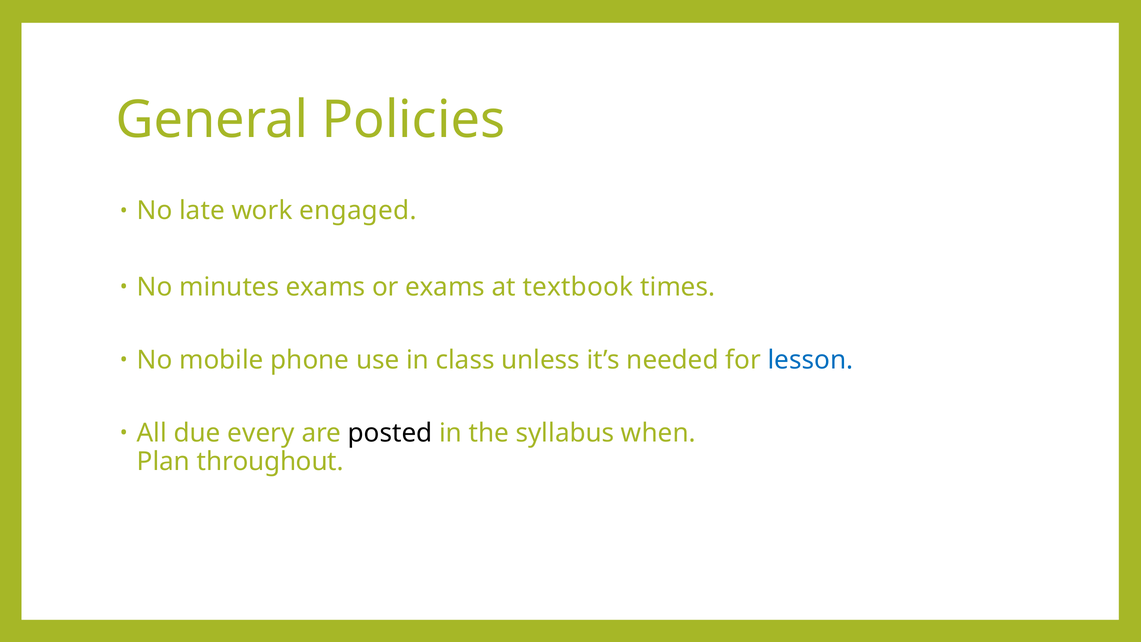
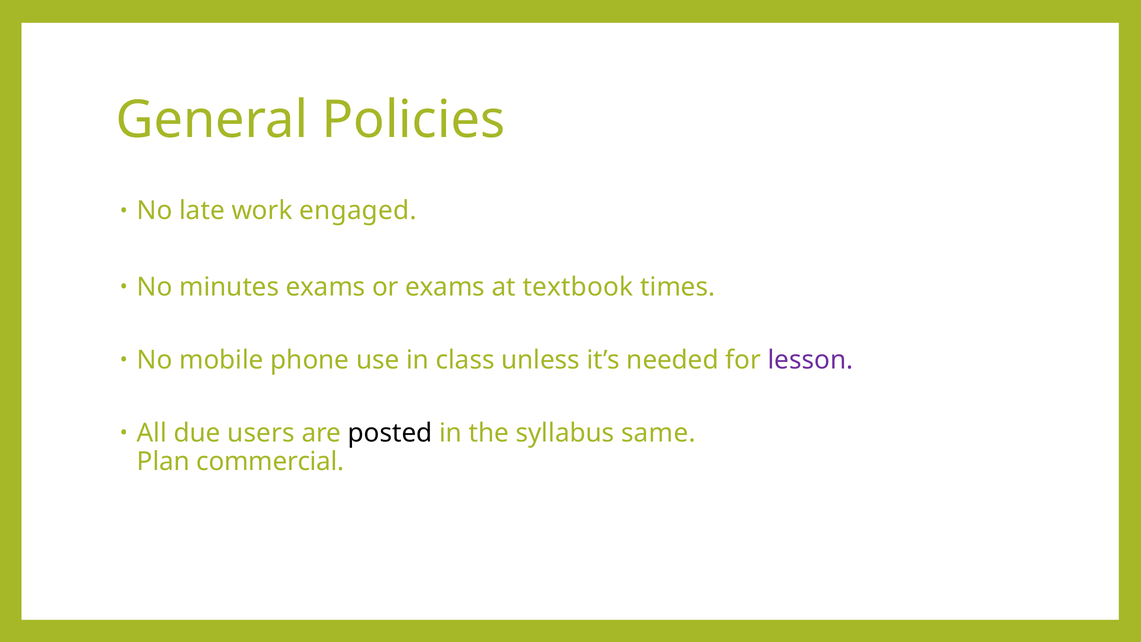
lesson colour: blue -> purple (810, 360)
every: every -> users (261, 433)
when: when -> same (658, 433)
throughout: throughout -> commercial (270, 461)
